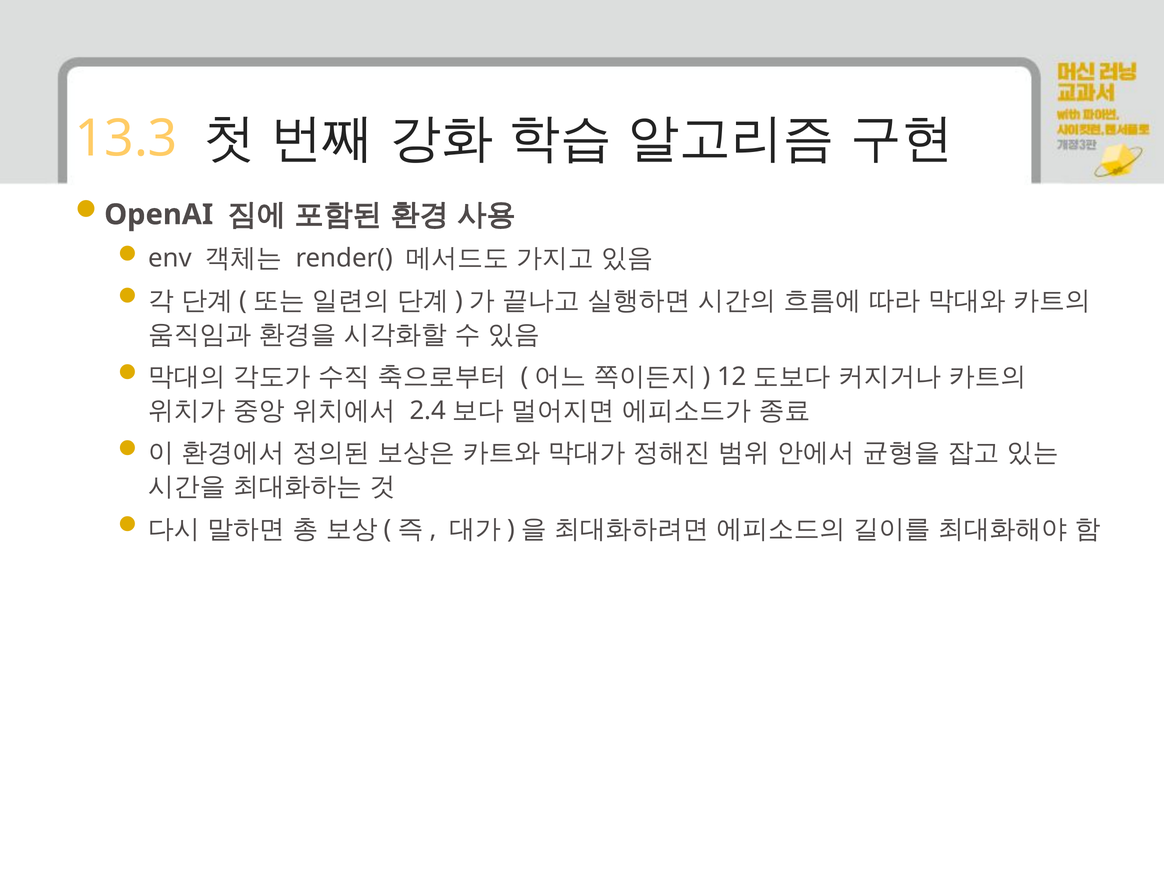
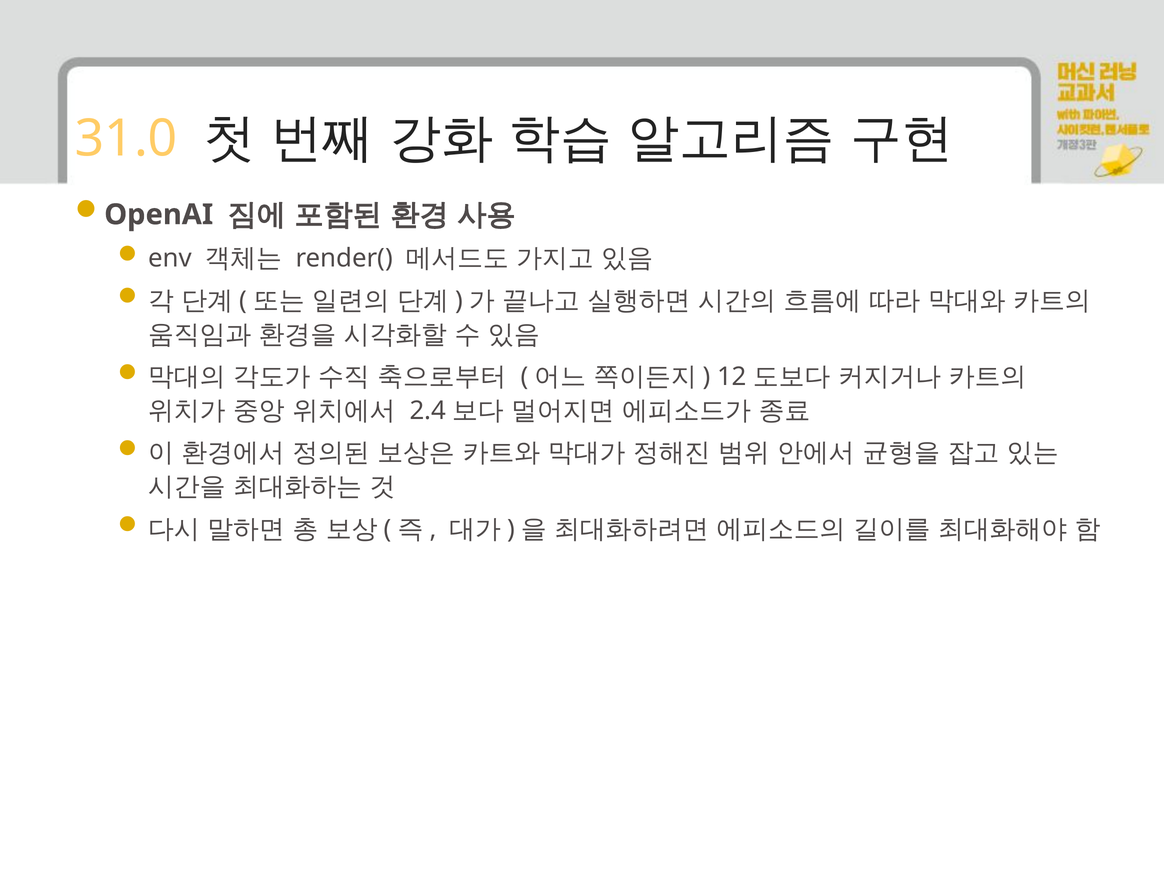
13.3: 13.3 -> 31.0 (126, 138)
